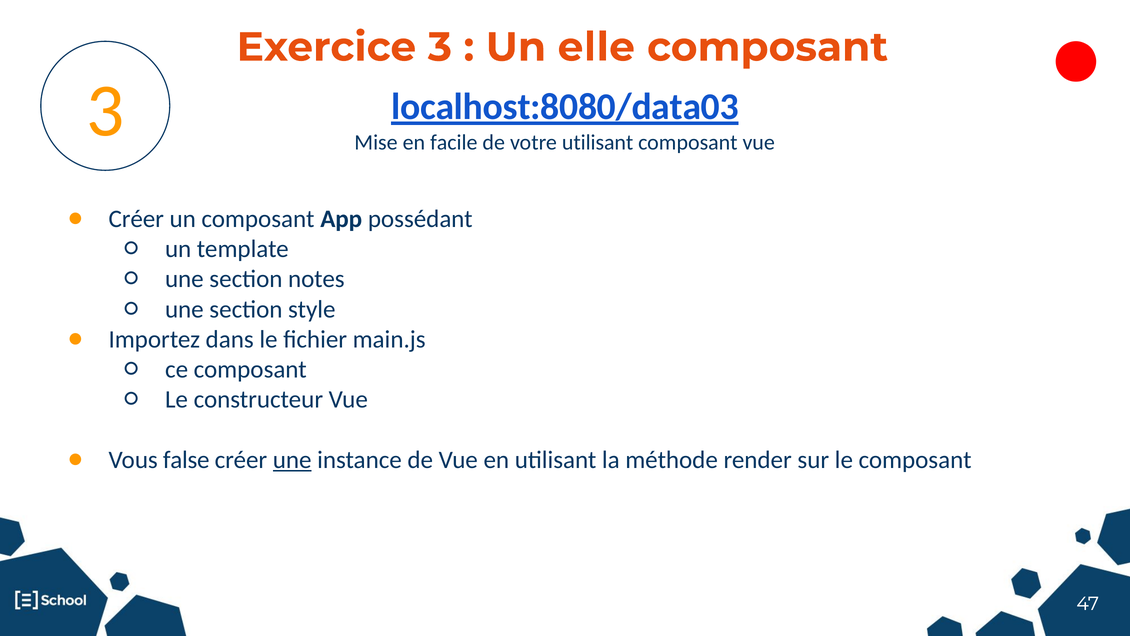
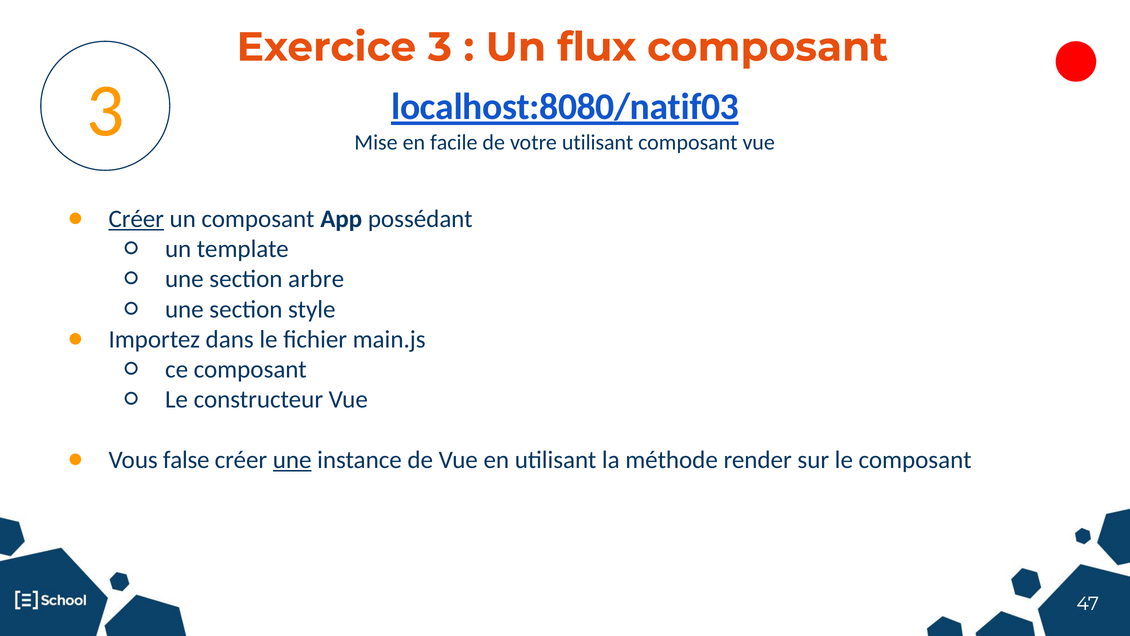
elle: elle -> flux (597, 47)
localhost:8080/data03: localhost:8080/data03 -> localhost:8080/natif03 (565, 107)
Créer underline: none -> present (136, 219)
notes: notes -> arbre (316, 279)
